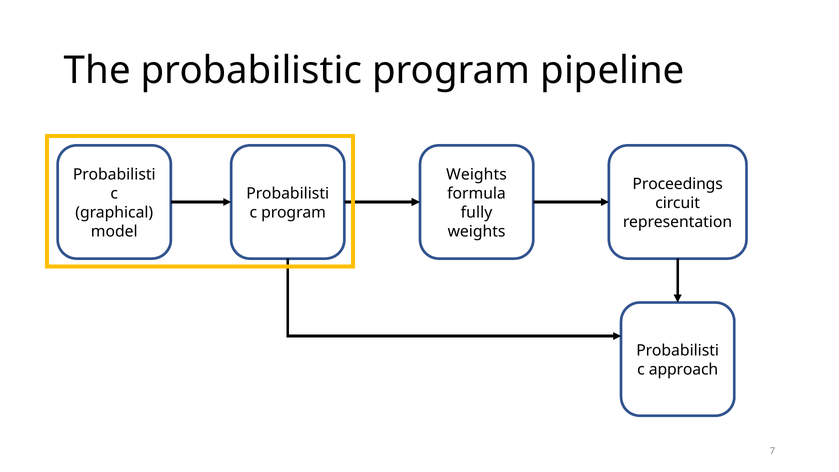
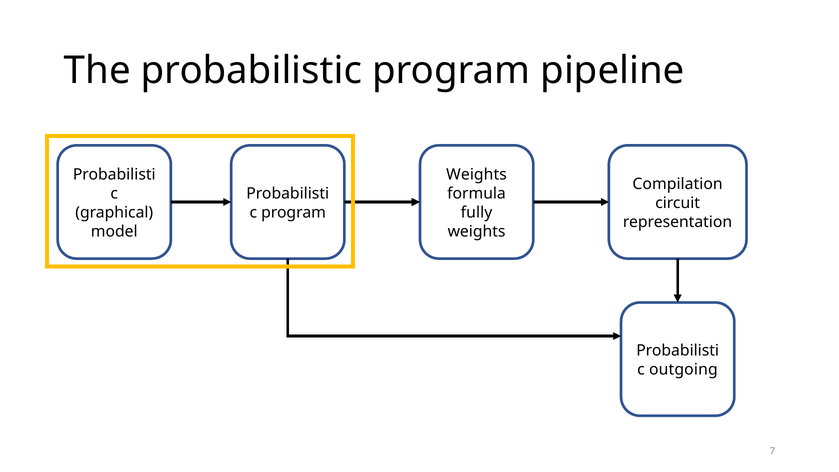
Proceedings: Proceedings -> Compilation (678, 184)
approach: approach -> outgoing (683, 370)
